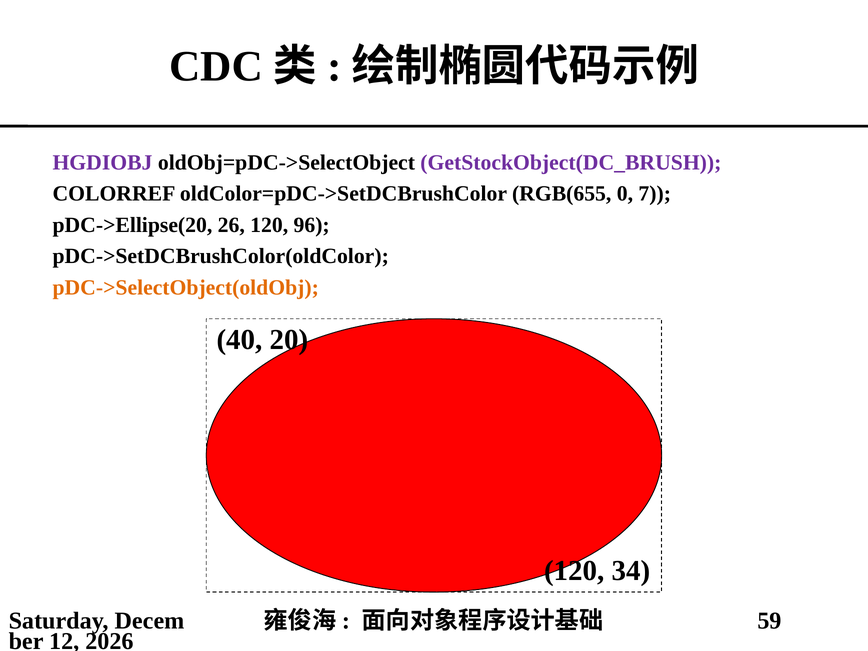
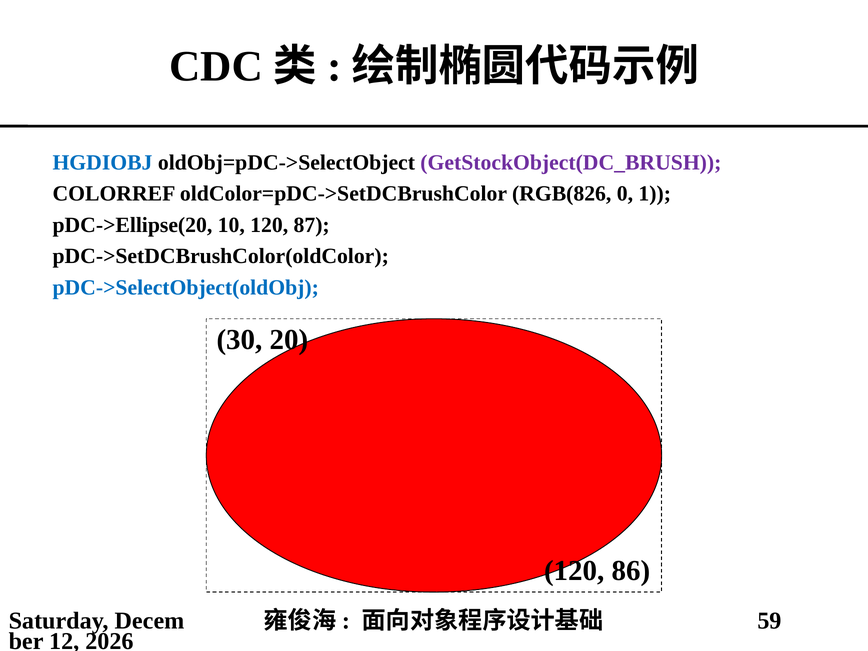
HGDIOBJ colour: purple -> blue (102, 162)
RGB(655: RGB(655 -> RGB(826 (562, 194)
7: 7 -> 1 (655, 194)
26: 26 -> 10 (231, 225)
96: 96 -> 87 (312, 225)
pDC->SelectObject(oldObj colour: orange -> blue (186, 287)
40: 40 -> 30 (240, 340)
34: 34 -> 86 (631, 571)
